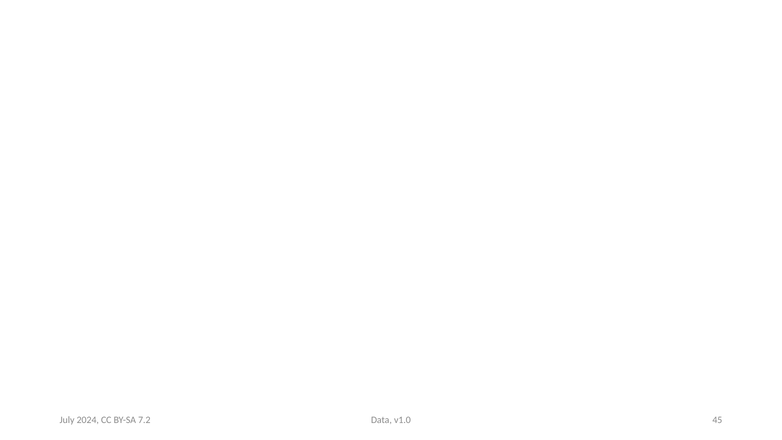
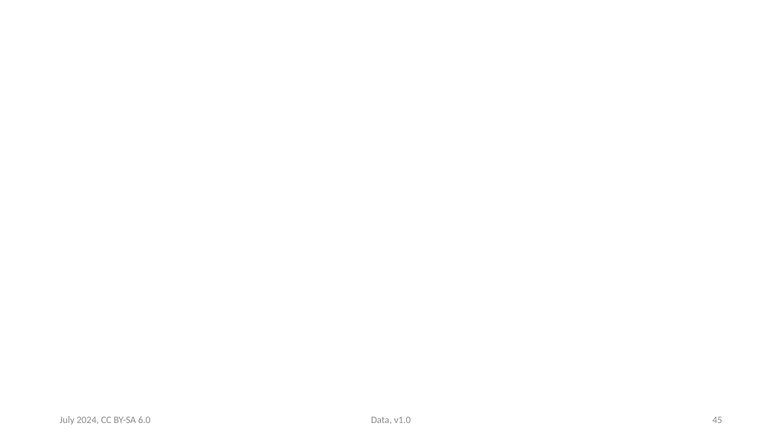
7.2: 7.2 -> 6.0 (144, 420)
